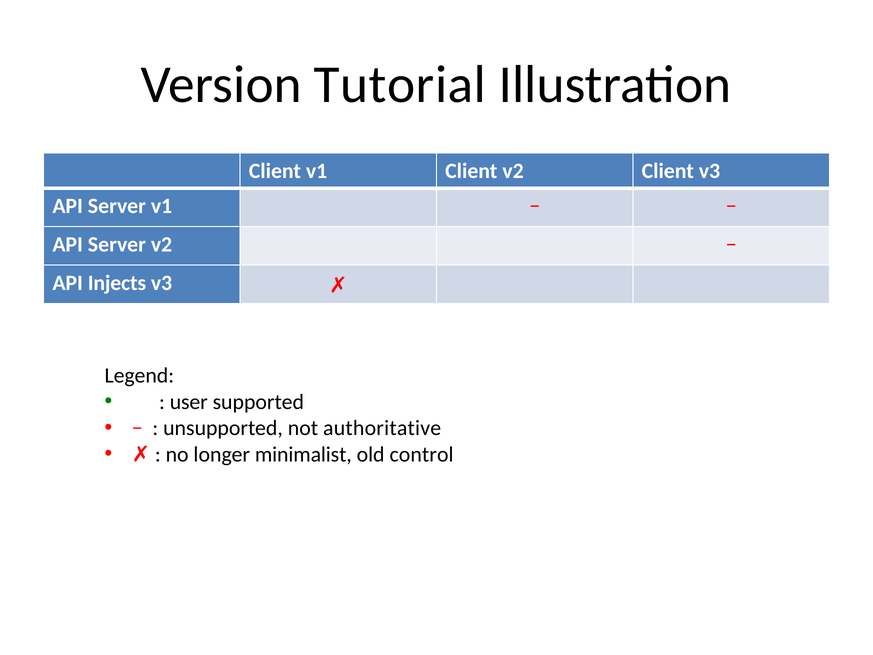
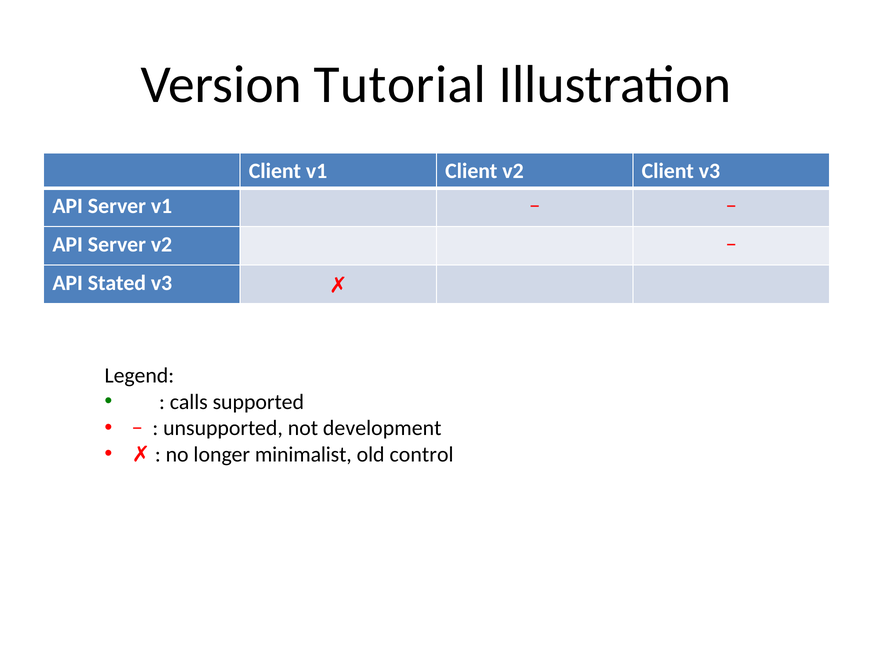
Injects: Injects -> Stated (117, 283)
user: user -> calls (189, 402)
authoritative: authoritative -> development (382, 428)
